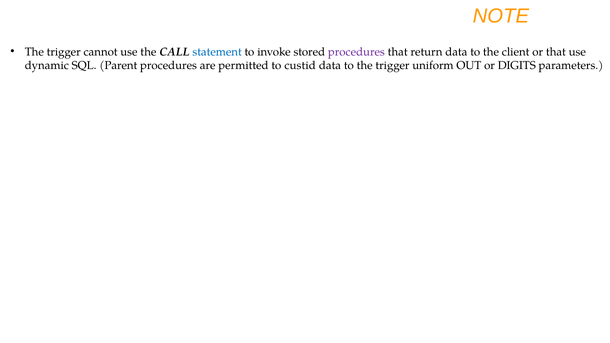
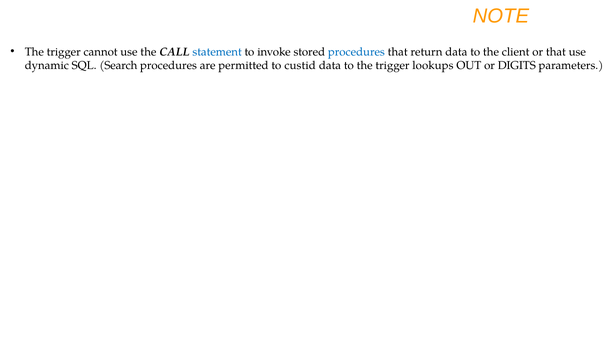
procedures colour: purple -> blue (356, 52)
Parent: Parent -> Search (118, 66)
uniform: uniform -> lookups (433, 66)
